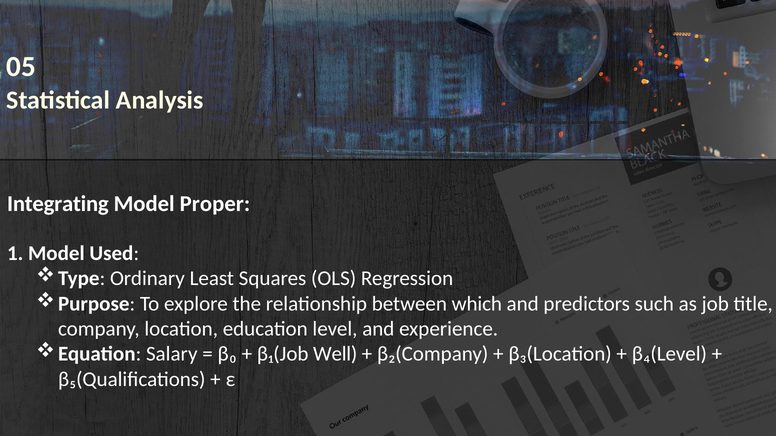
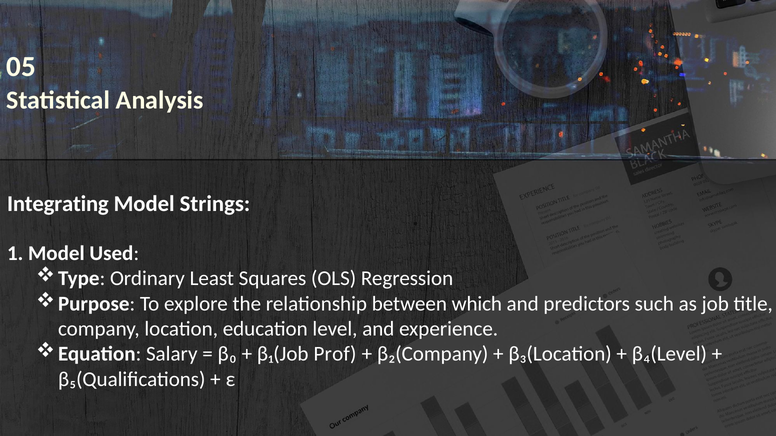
Proper: Proper -> Strings (215, 204)
Well: Well -> Prof (335, 355)
